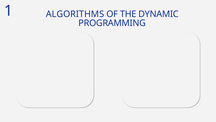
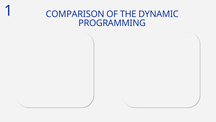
ALGORITHMS: ALGORITHMS -> COMPARISON (75, 14)
